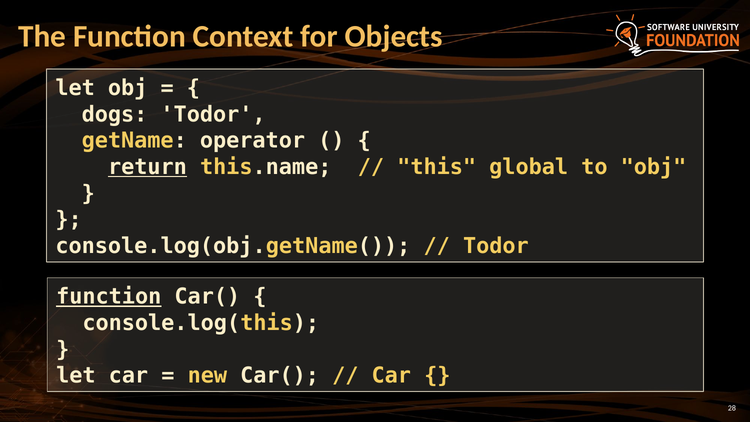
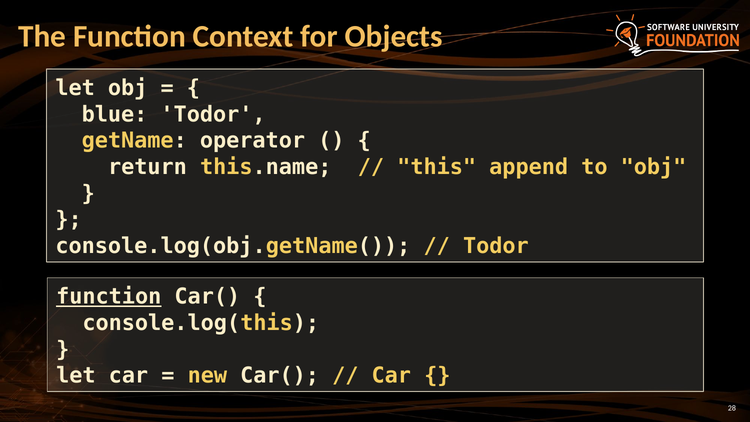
dogs: dogs -> blue (115, 114)
return underline: present -> none (147, 167)
global: global -> append (529, 167)
